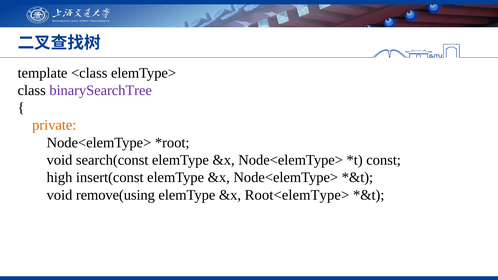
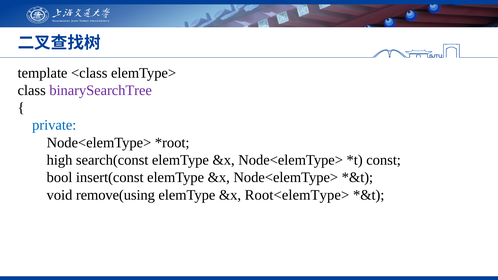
private colour: orange -> blue (54, 125)
void: void -> high (60, 160)
high: high -> bool (60, 178)
